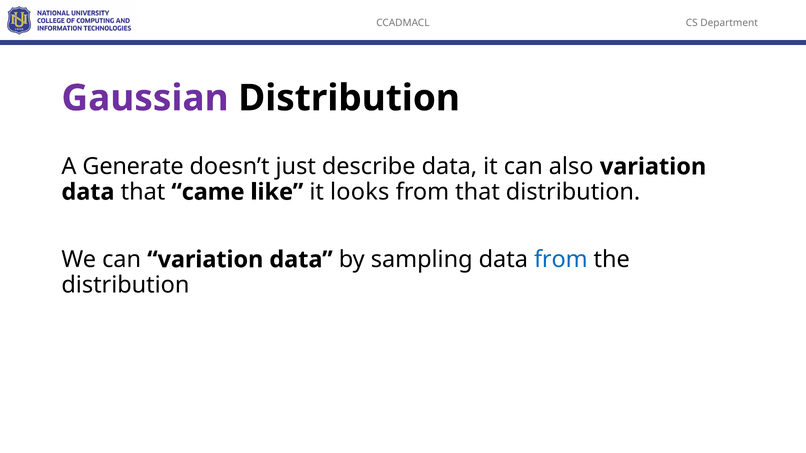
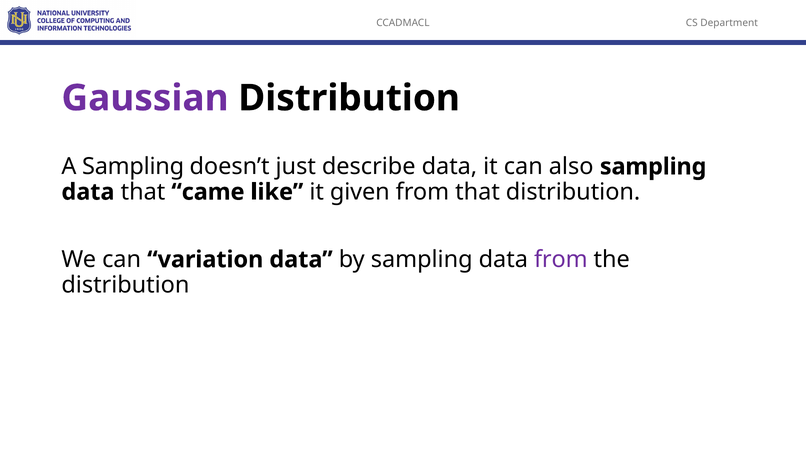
A Generate: Generate -> Sampling (133, 167)
also variation: variation -> sampling (653, 167)
looks: looks -> given (360, 192)
from colour: blue -> purple (561, 260)
